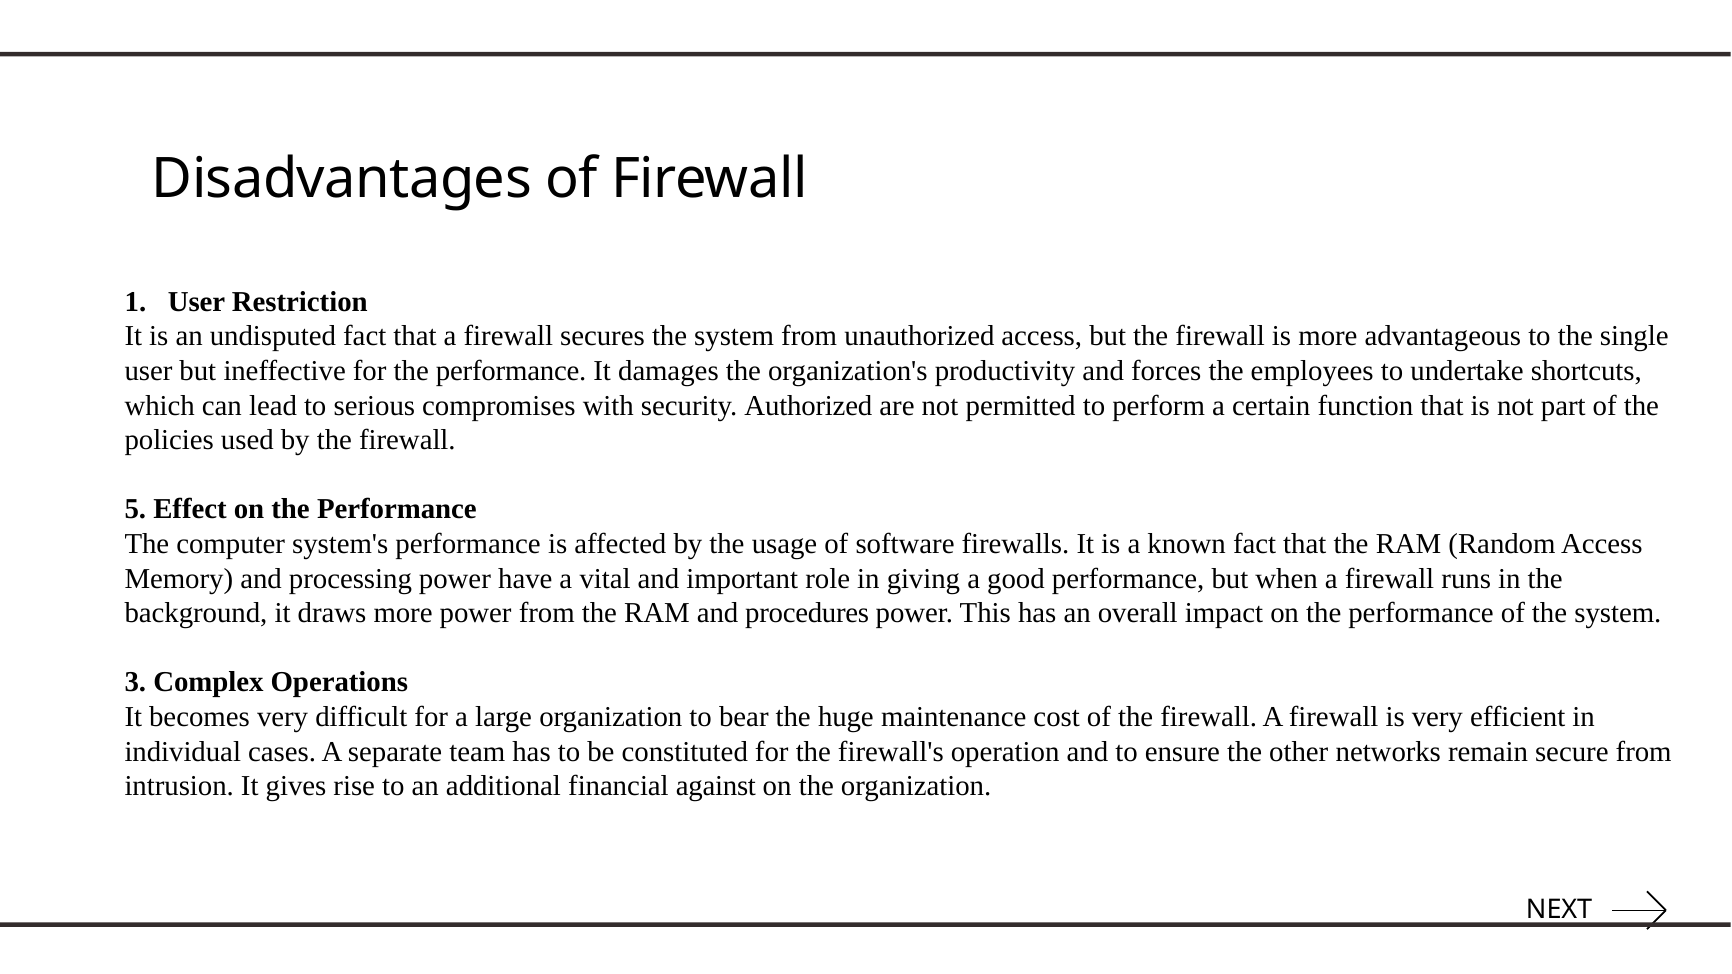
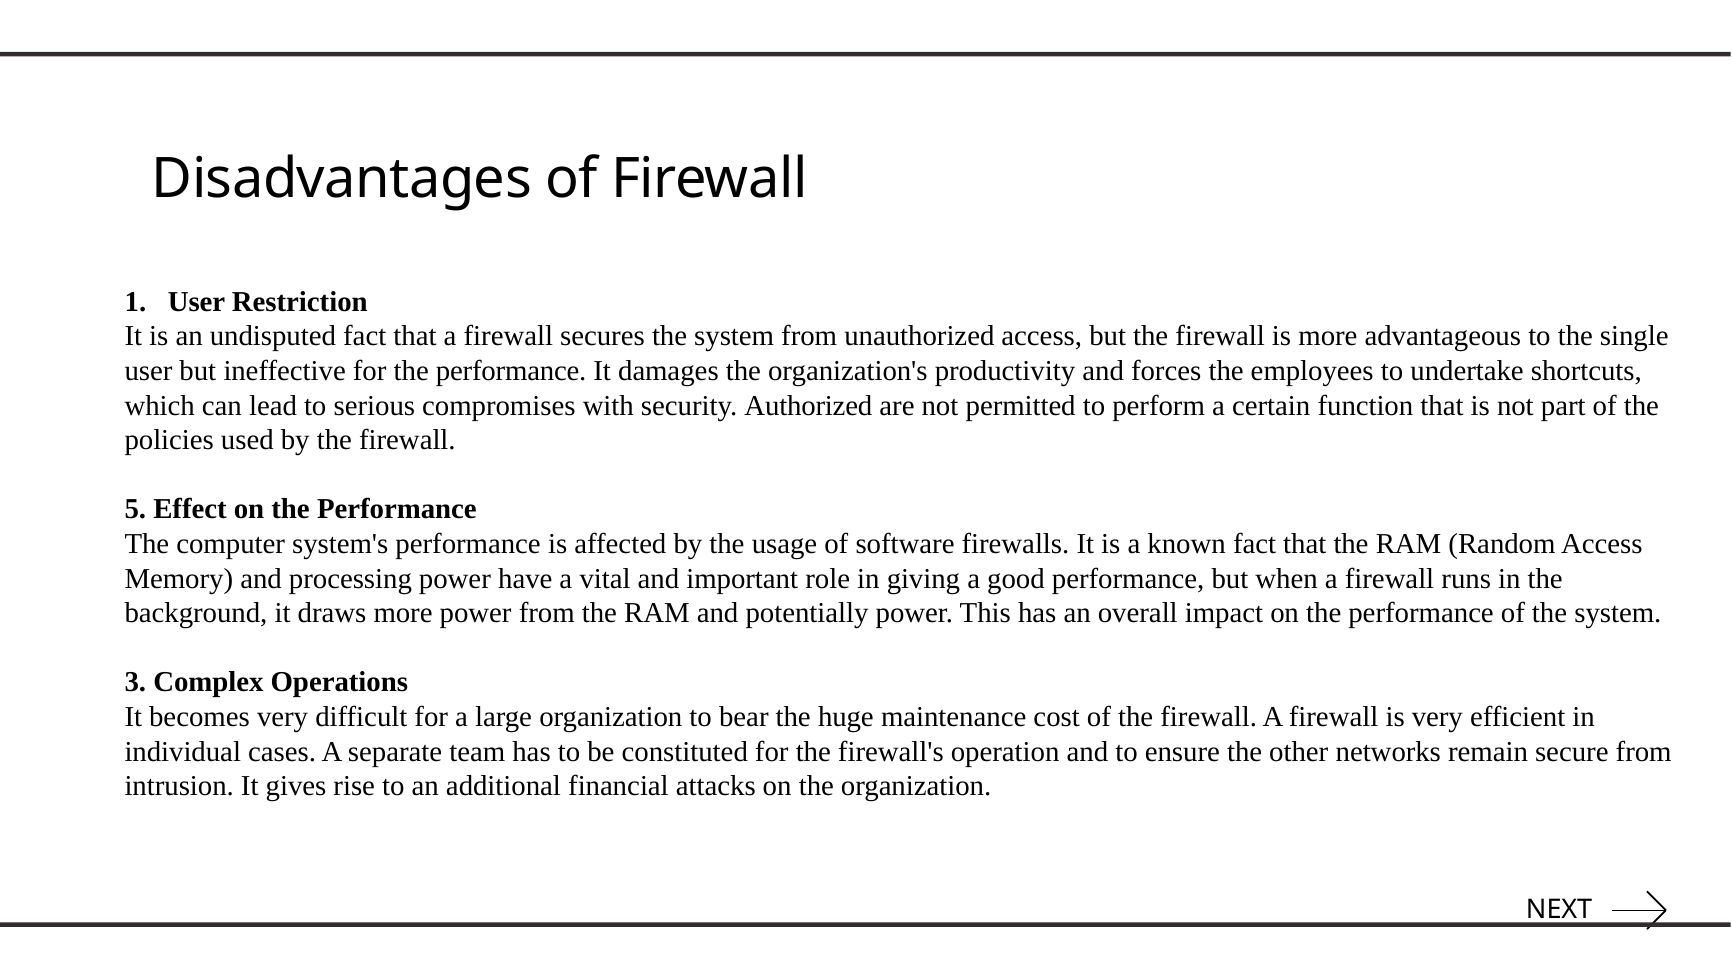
procedures: procedures -> potentially (807, 613)
against: against -> attacks (716, 786)
